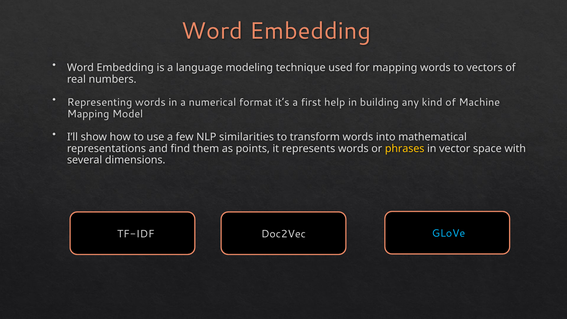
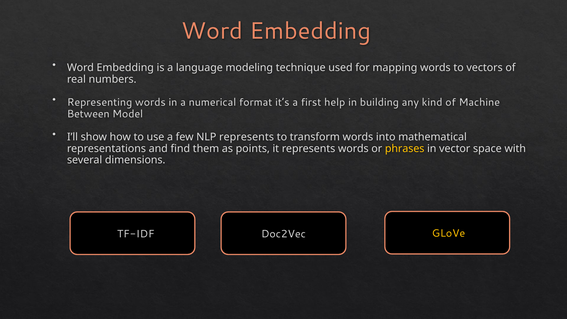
Mapping: Mapping -> Between (88, 114)
NLP similarities: similarities -> represents (247, 137)
GLoVe colour: light blue -> yellow (448, 233)
